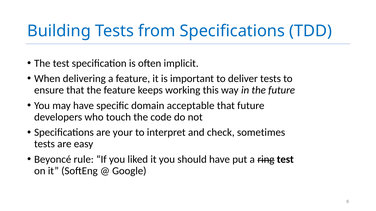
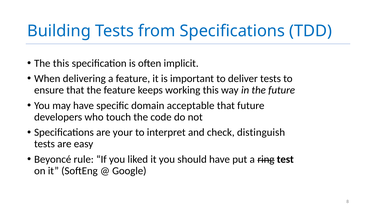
The test: test -> this (61, 63)
sometimes: sometimes -> distinguish (261, 133)
